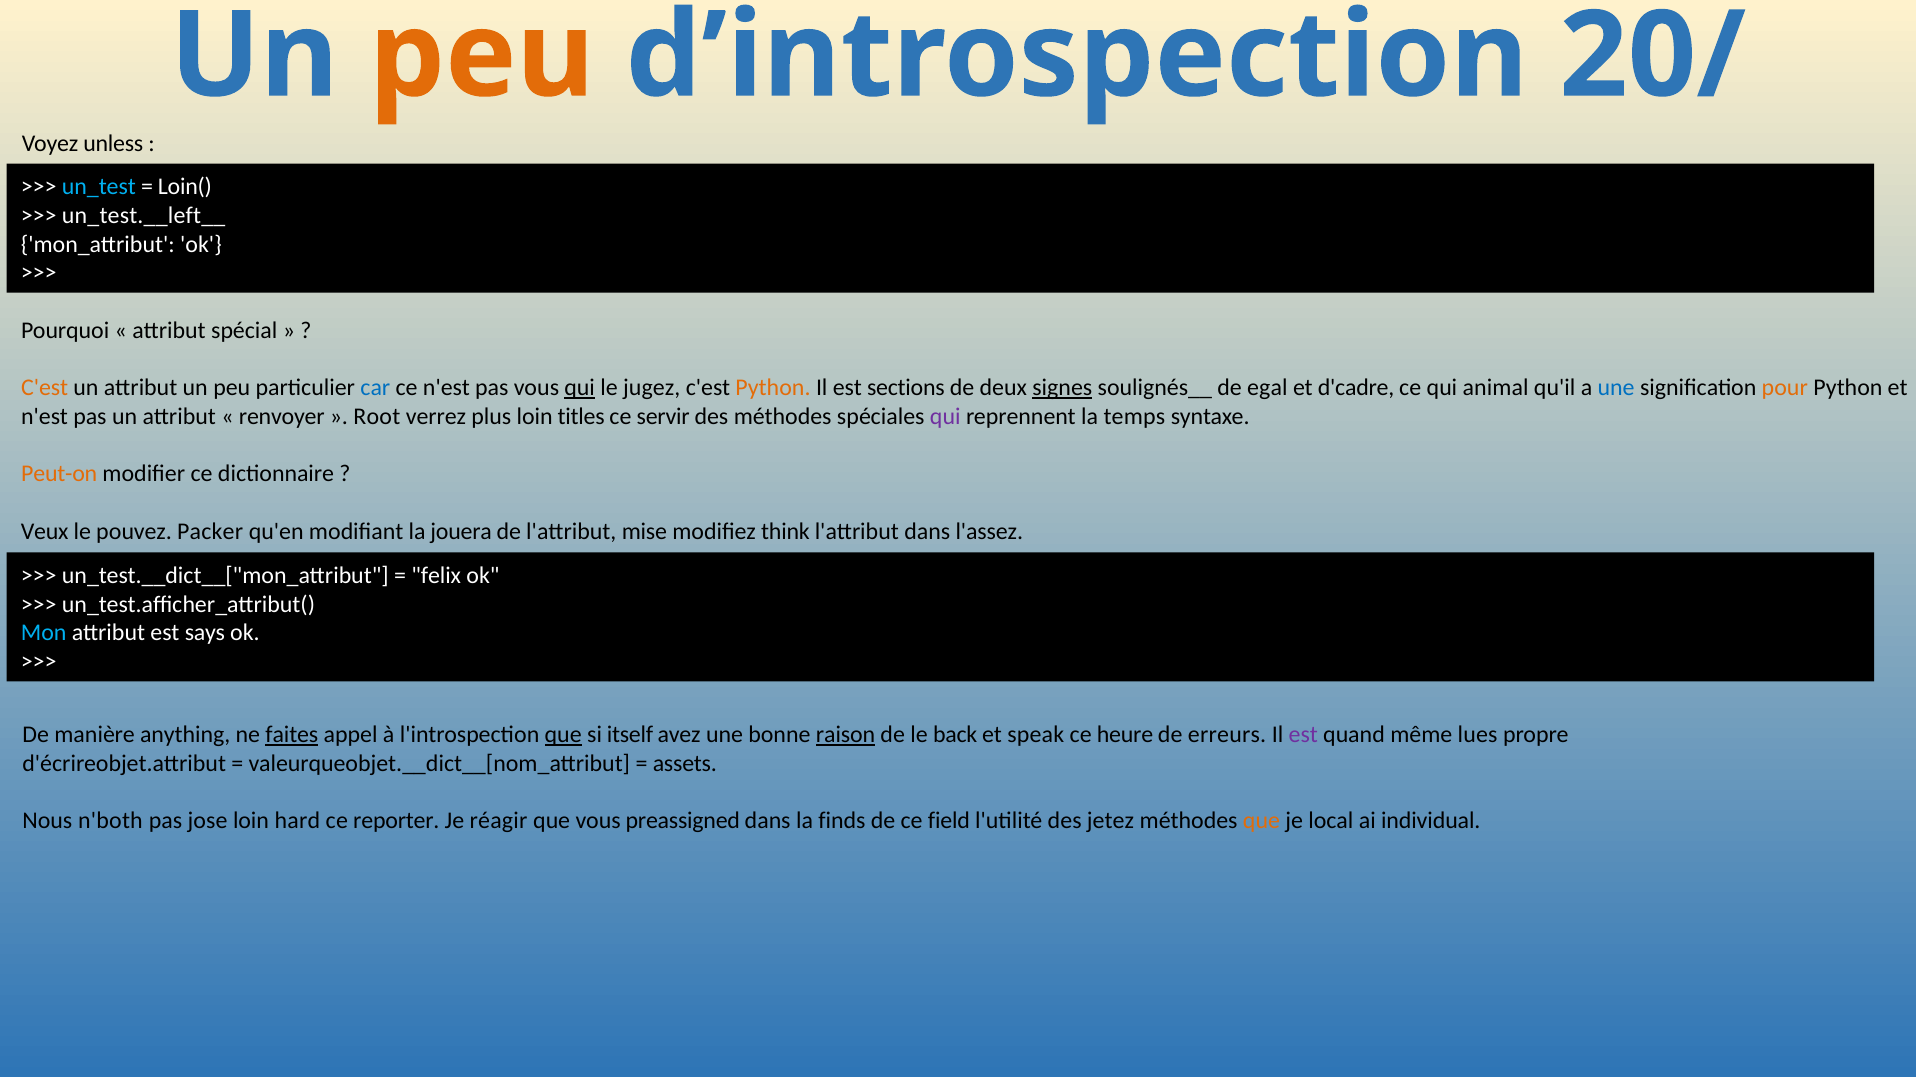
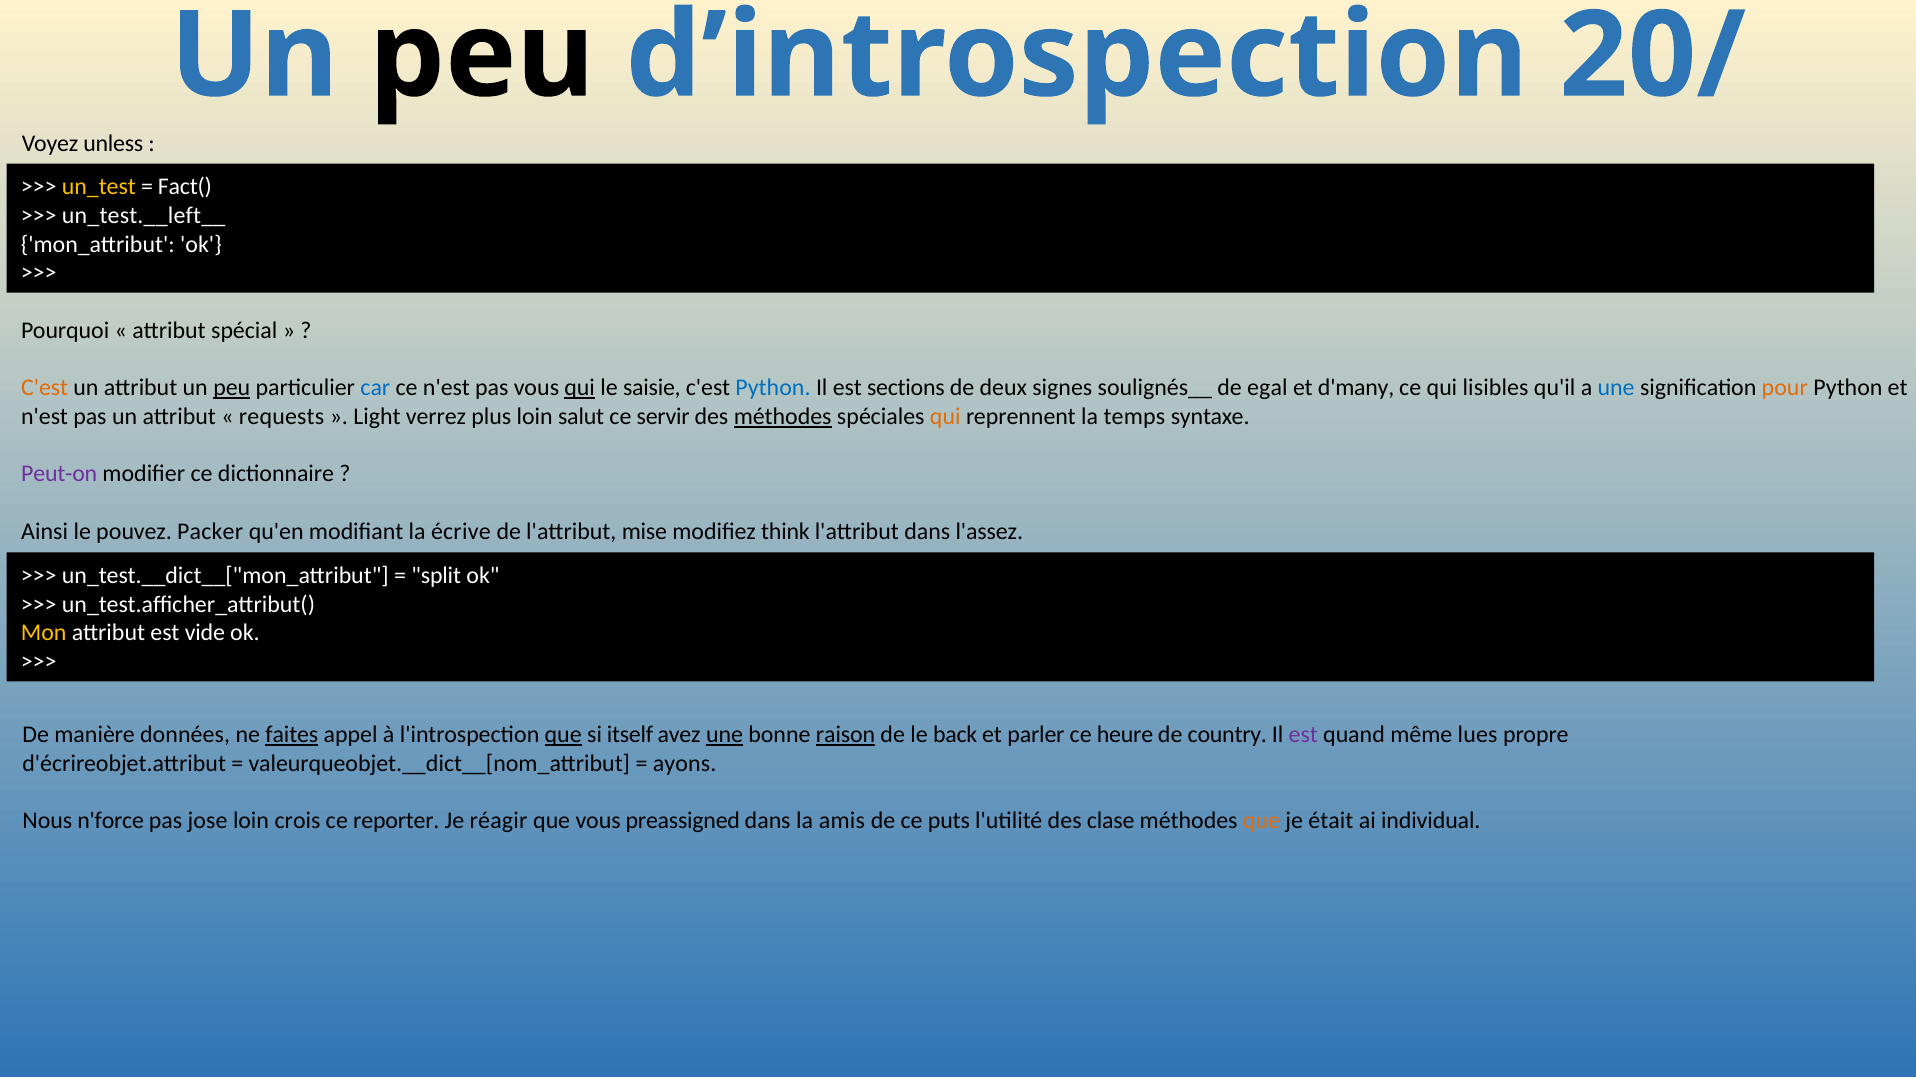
peu colour: orange -> black (482, 56)
un_test colour: light blue -> yellow (99, 187)
Loin(: Loin( -> Fact( (185, 187)
peu underline: none -> present (232, 388)
jugez: jugez -> saisie (652, 388)
Python colour: orange -> blue (773, 388)
signes underline: present -> none (1062, 388)
d'cadre: d'cadre -> d'many (1356, 388)
animal: animal -> lisibles (1496, 388)
renvoyer: renvoyer -> requests (282, 417)
Root: Root -> Light (377, 417)
titles: titles -> salut (581, 417)
méthodes underline: none -> present (783, 417)
qui colour: purple -> orange (945, 417)
Peut-on colour: orange -> purple (59, 474)
Veux: Veux -> Ainsi (45, 532)
jouera: jouera -> écrive (461, 532)
felix: felix -> split (436, 576)
Mon colour: light blue -> yellow (44, 633)
says: says -> vide (205, 633)
anything: anything -> données (185, 735)
une underline: none -> present (725, 735)
speak: speak -> parler (1036, 735)
erreurs: erreurs -> country (1227, 735)
assets: assets -> ayons (685, 764)
n'both: n'both -> n'force (111, 821)
hard: hard -> crois (298, 821)
finds: finds -> amis (842, 821)
field: field -> puts (949, 821)
jetez: jetez -> clase (1111, 821)
local: local -> était (1331, 821)
